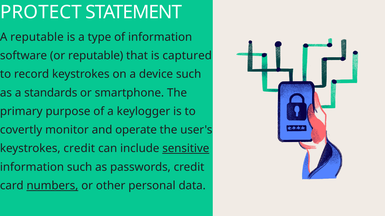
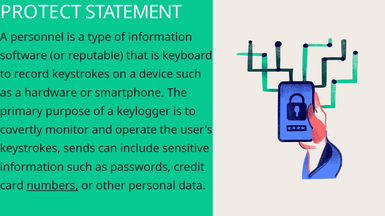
A reputable: reputable -> personnel (37, 37)
captured: captured -> keyboard (187, 56)
standards: standards -> hardware (51, 93)
keystrokes credit: credit -> sends (79, 149)
sensitive underline: present -> none (186, 149)
